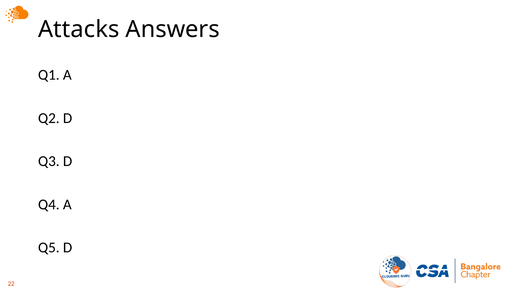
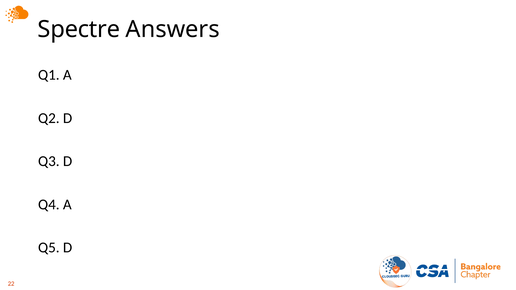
Attacks: Attacks -> Spectre (79, 29)
